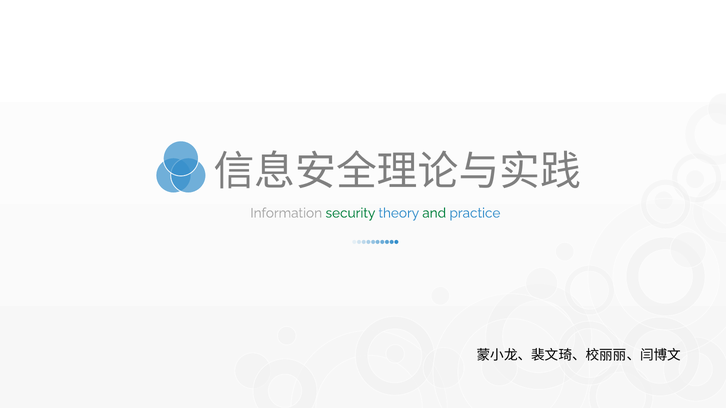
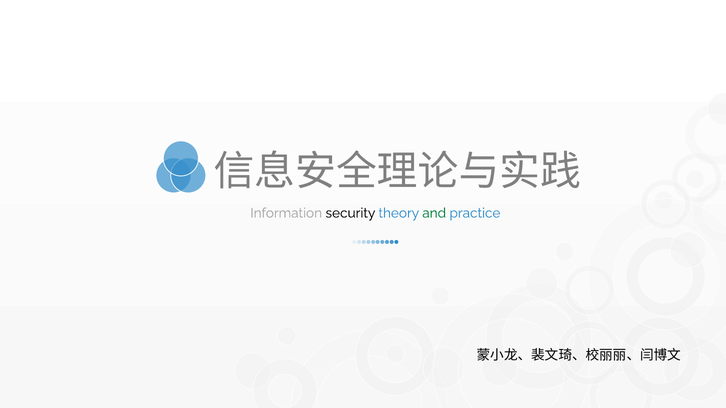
security colour: green -> black (350, 213)
